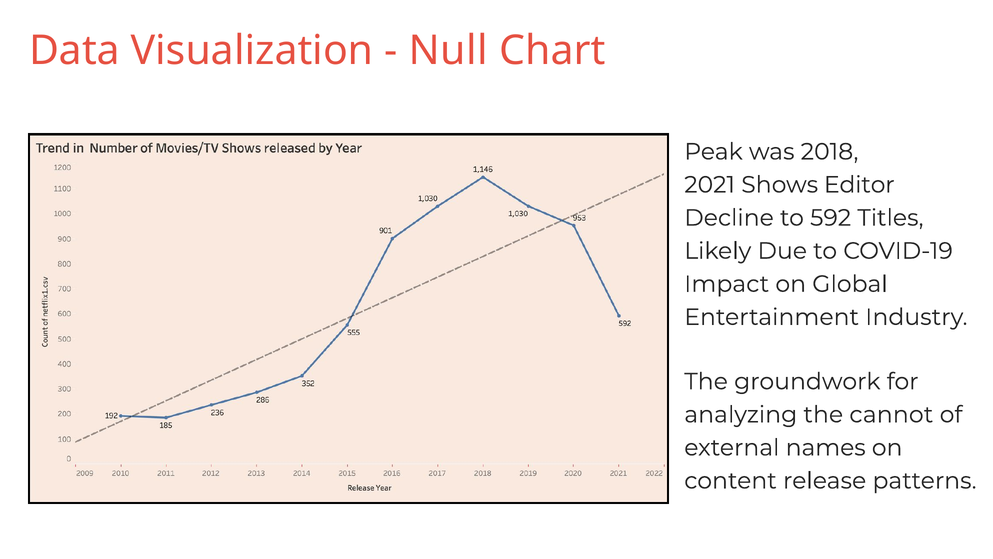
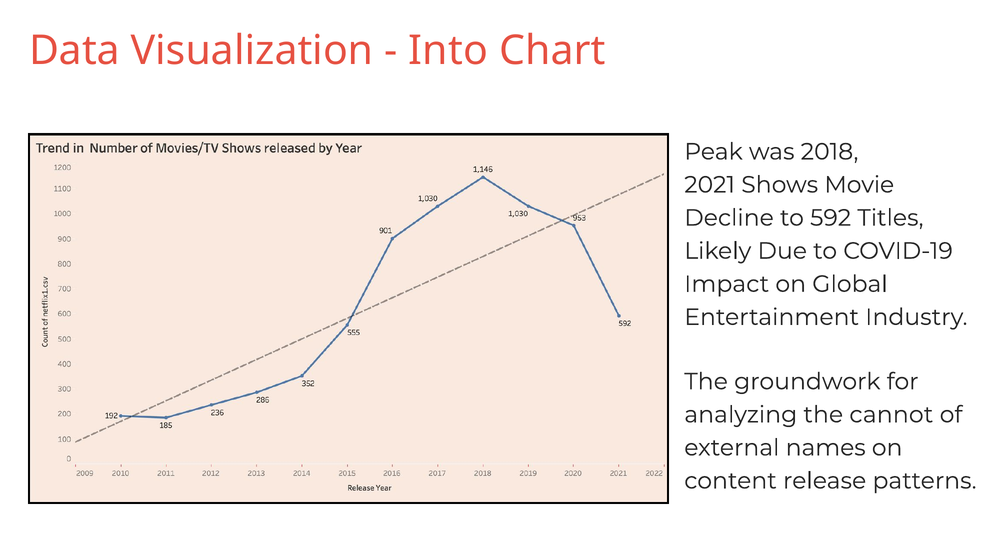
Null: Null -> Into (448, 51)
Editor: Editor -> Movie (859, 185)
